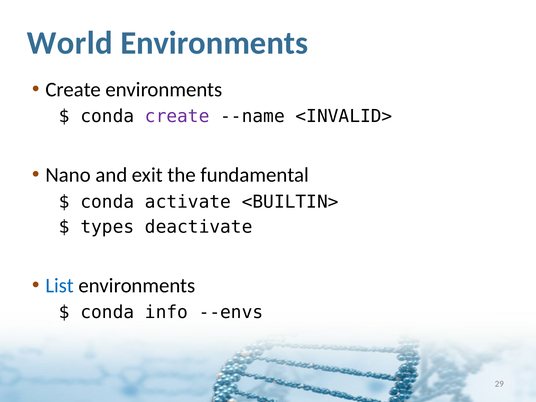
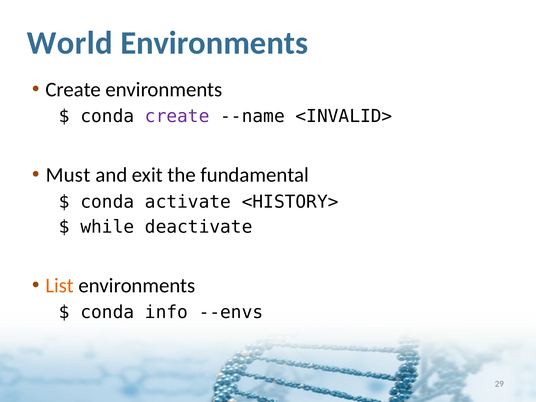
Nano: Nano -> Must (68, 175)
<BUILTIN>: <BUILTIN> -> <HISTORY> (290, 202)
types: types -> while (107, 227)
List colour: blue -> orange (60, 286)
